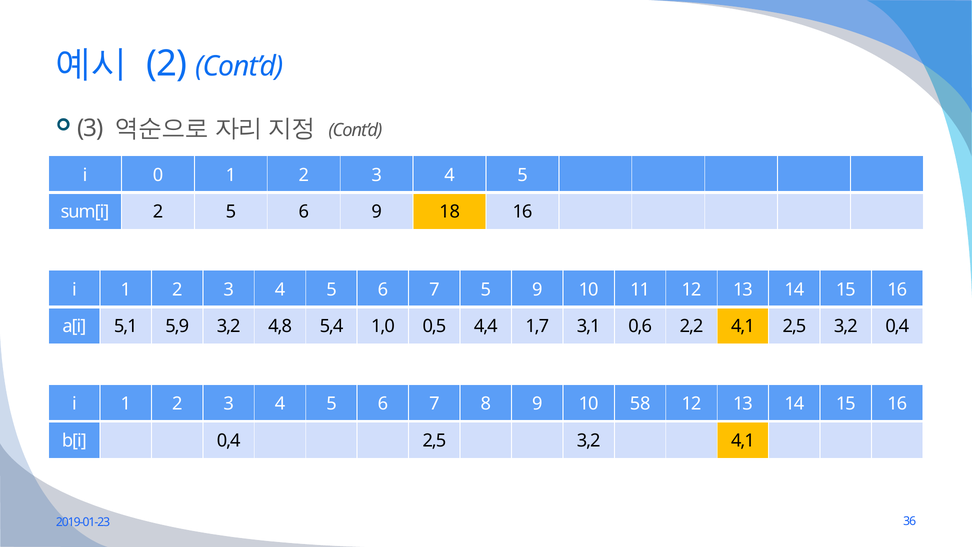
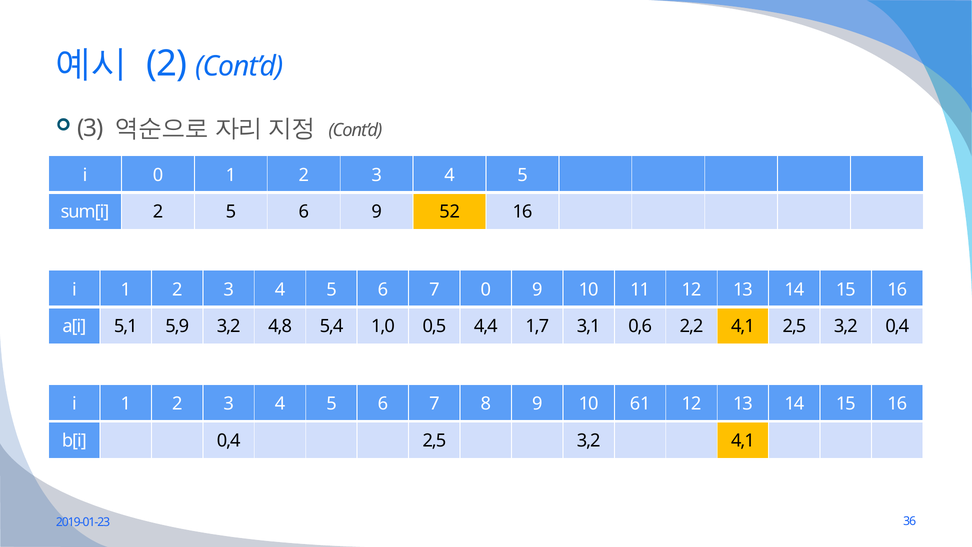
18: 18 -> 52 (450, 212)
7 5: 5 -> 0 (486, 289)
58: 58 -> 61 (640, 404)
